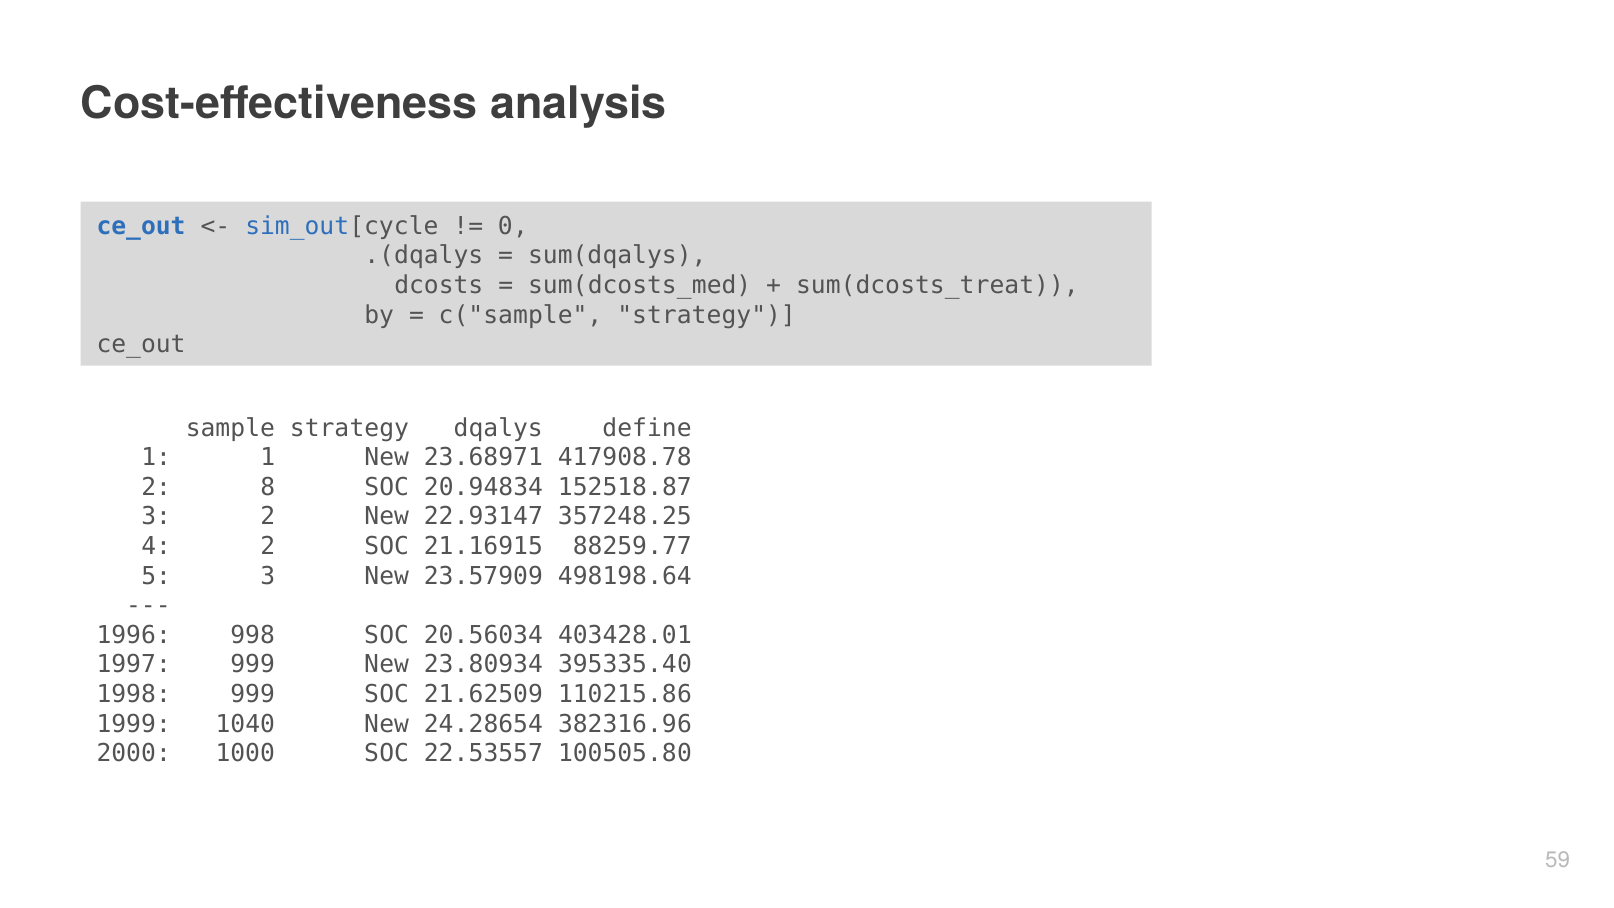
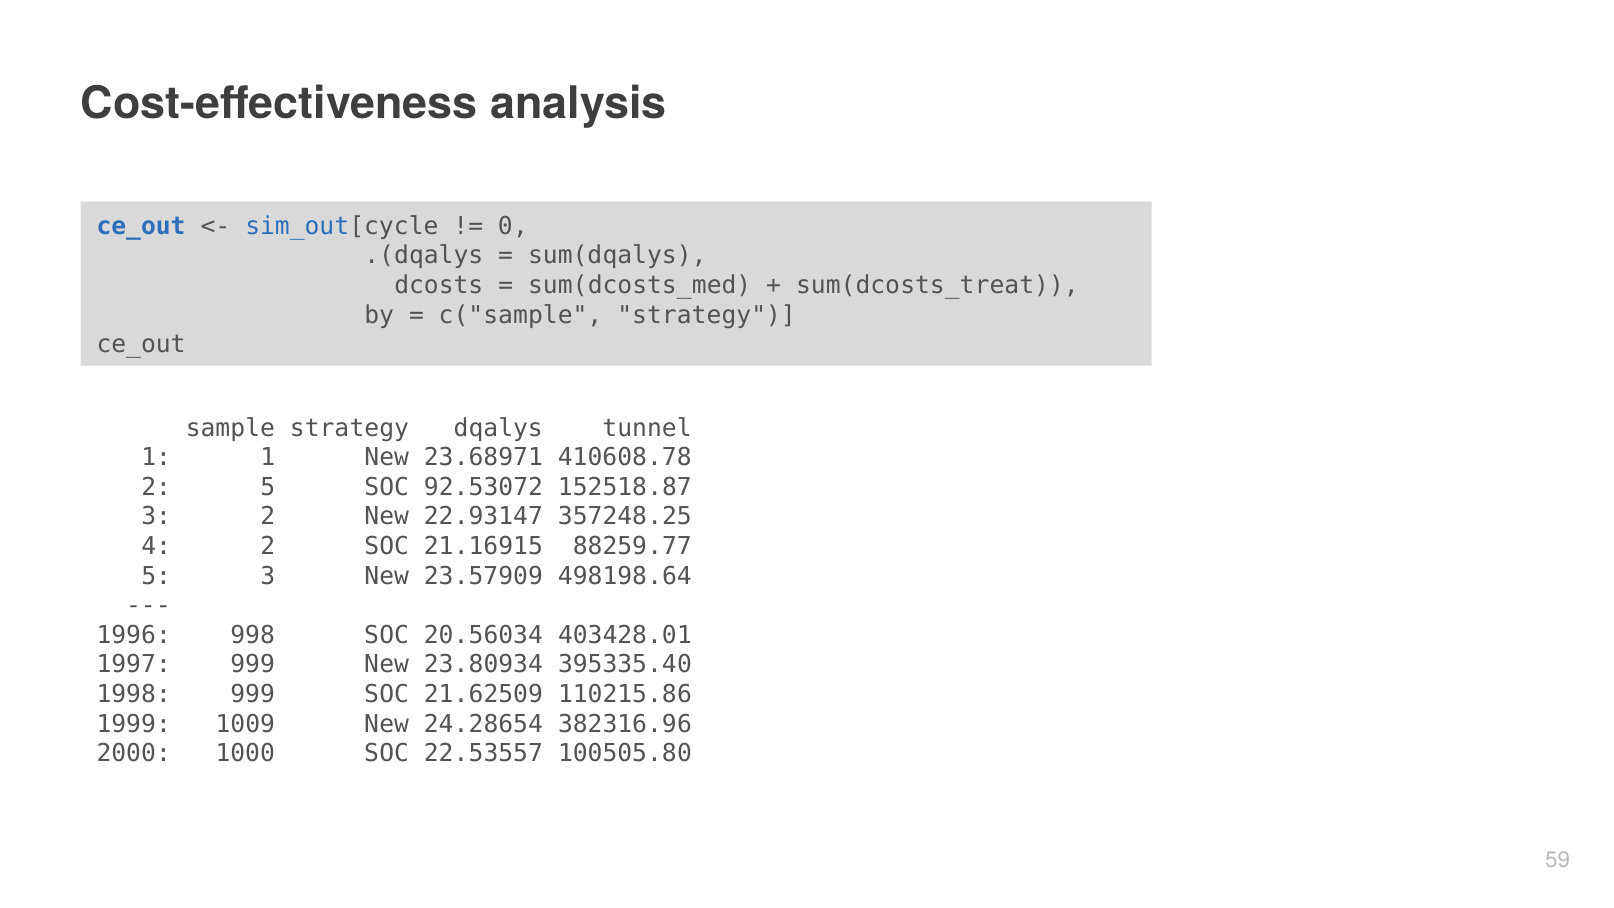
define: define -> tunnel (647, 428)
417908.78: 417908.78 -> 410608.78 (625, 458)
2 8: 8 -> 5 (268, 487)
20.94834: 20.94834 -> 92.53072 (483, 487)
1040: 1040 -> 1009 (245, 724)
